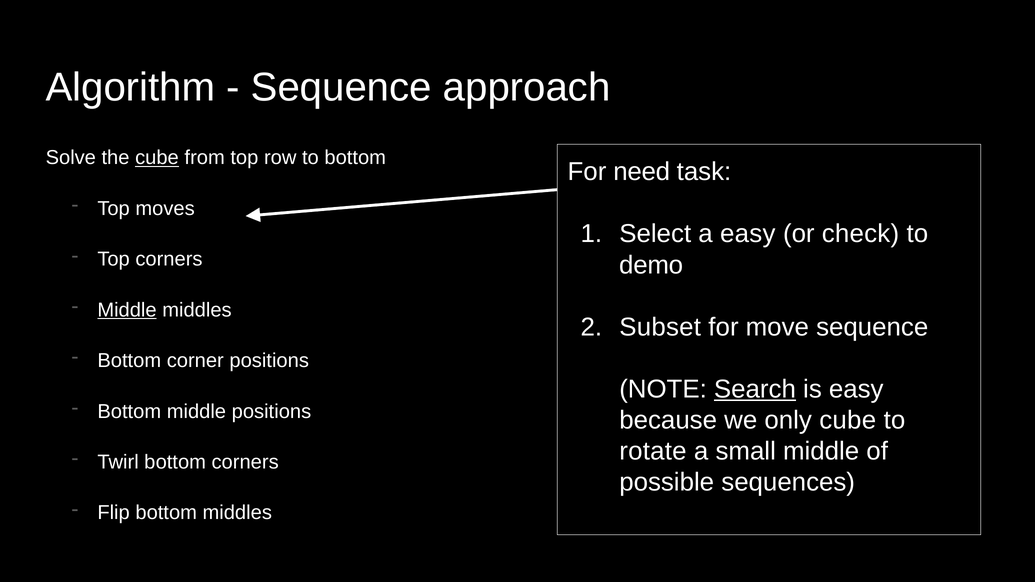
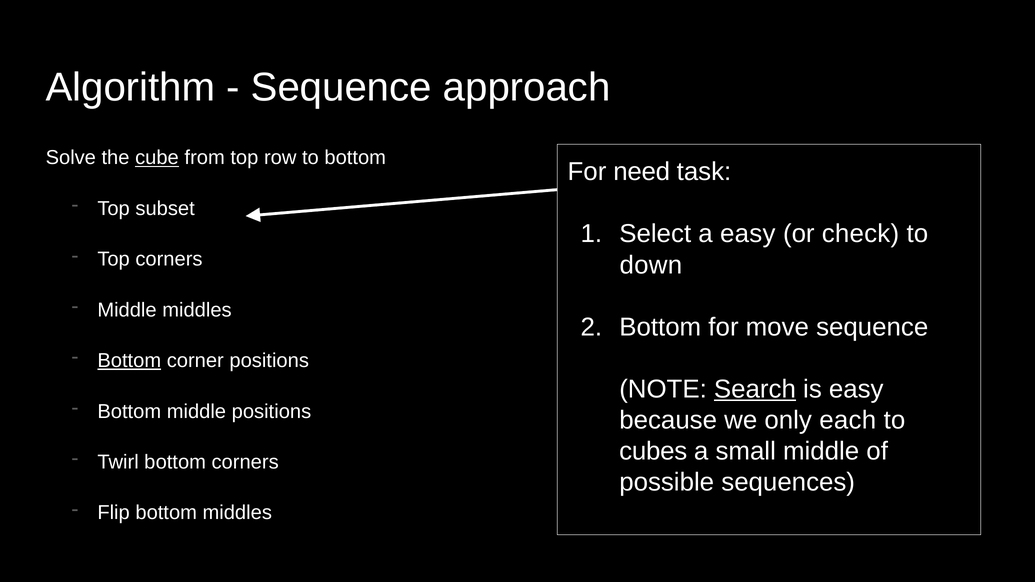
moves: moves -> subset (165, 209)
demo: demo -> down (651, 265)
Middle underline: present -> none (127, 310)
Subset: Subset -> Bottom (660, 327)
Bottom underline: none -> present (129, 361)
only cube: cube -> each (848, 420)
rotate: rotate -> cubes (653, 451)
